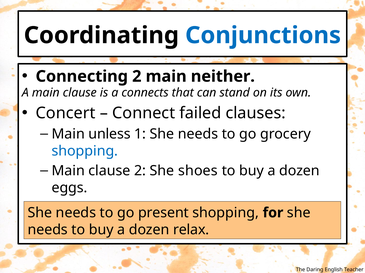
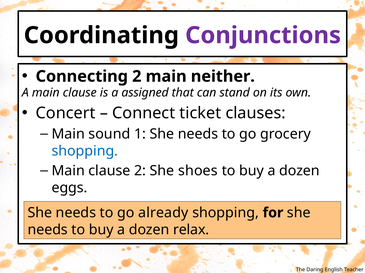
Conjunctions colour: blue -> purple (263, 35)
connects: connects -> assigned (145, 93)
failed: failed -> ticket (200, 113)
unless: unless -> sound (109, 134)
present: present -> already (163, 213)
